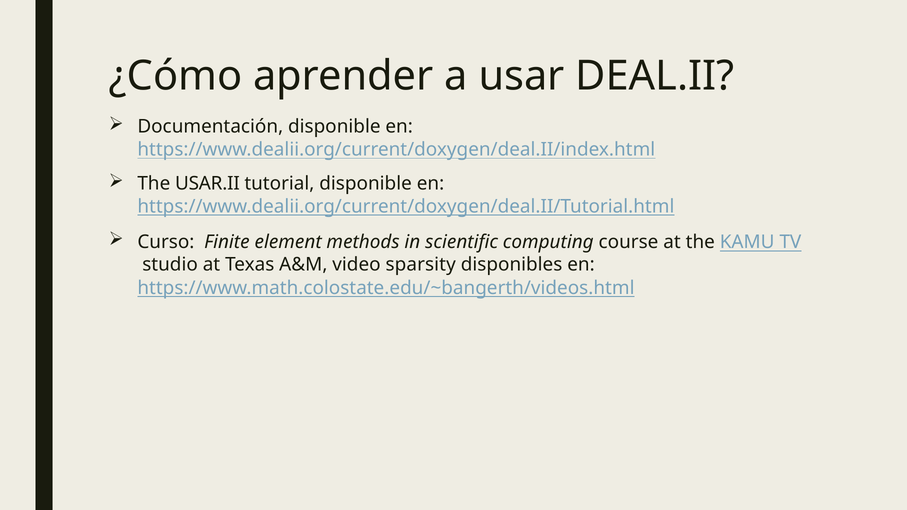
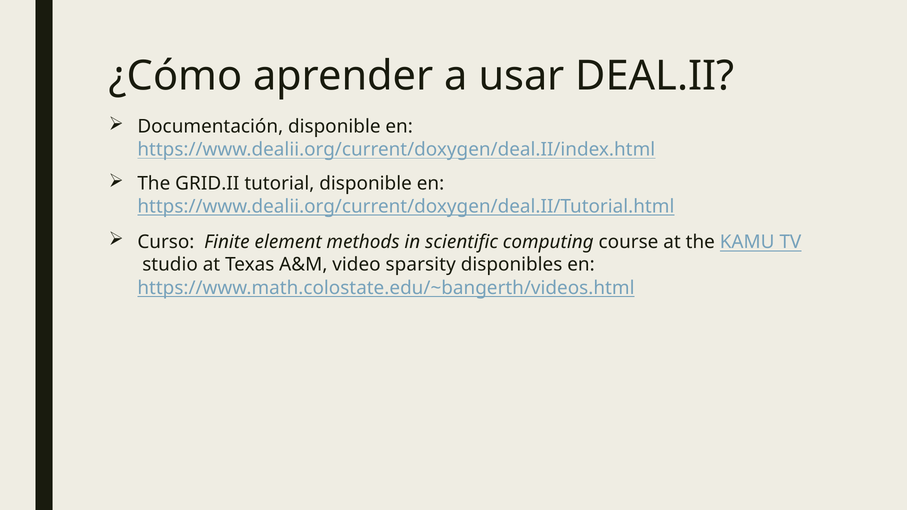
USAR.II: USAR.II -> GRID.II (207, 183)
